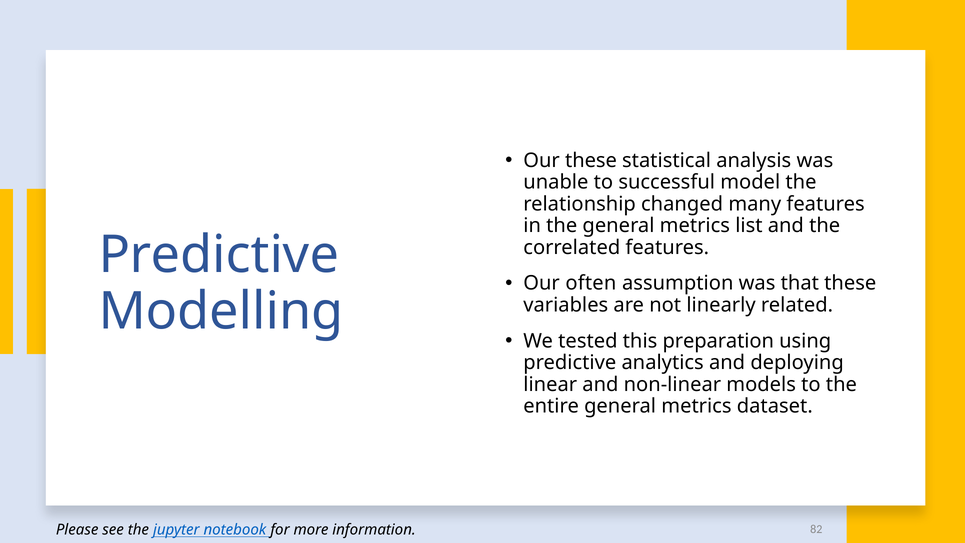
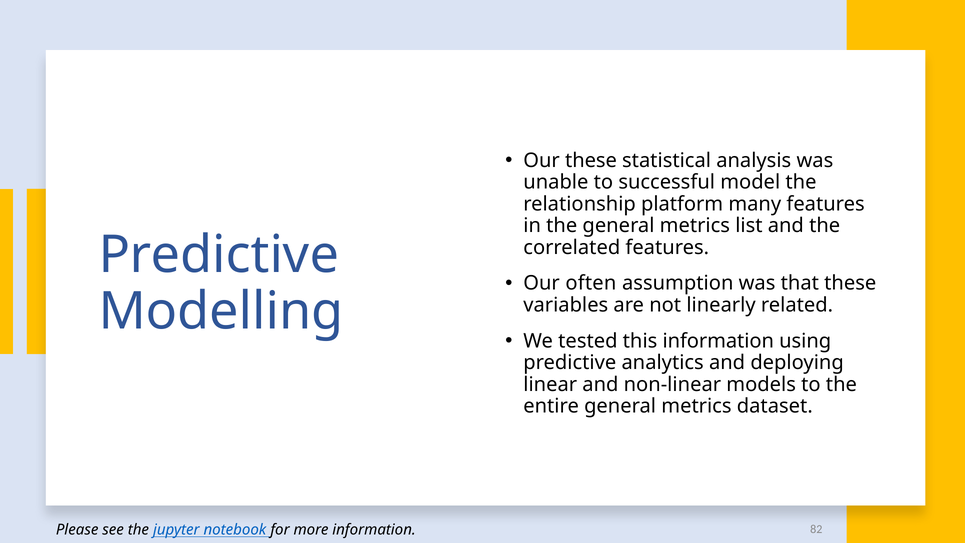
changed: changed -> platform (682, 204)
this preparation: preparation -> information (718, 341)
